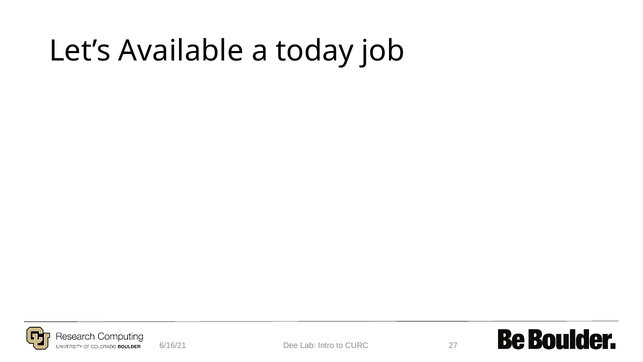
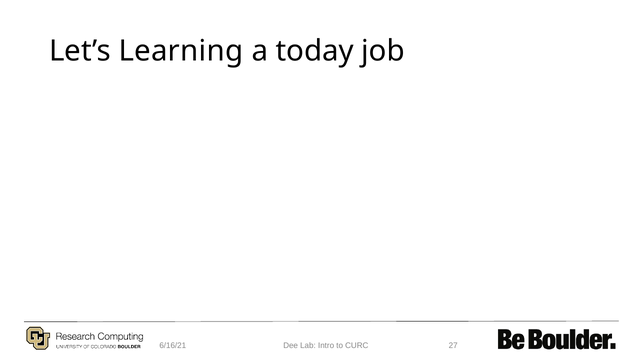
Available: Available -> Learning (181, 51)
